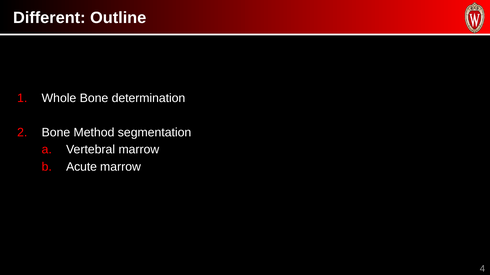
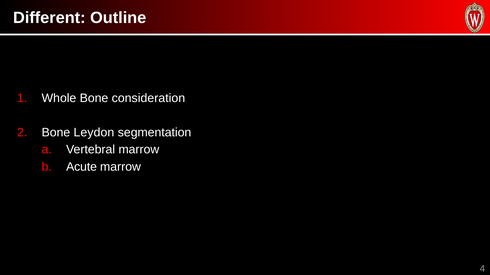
determination: determination -> consideration (148, 98)
Method: Method -> Leydon (94, 133)
